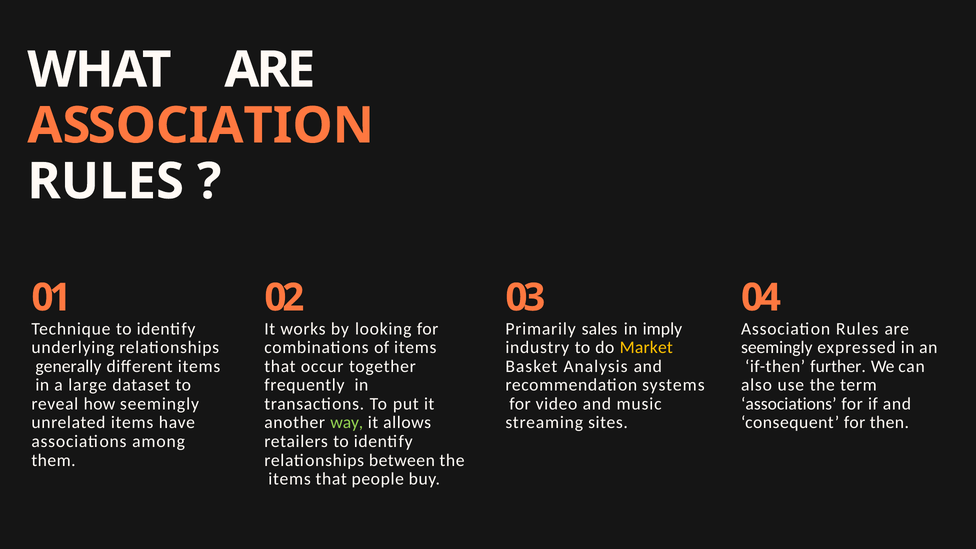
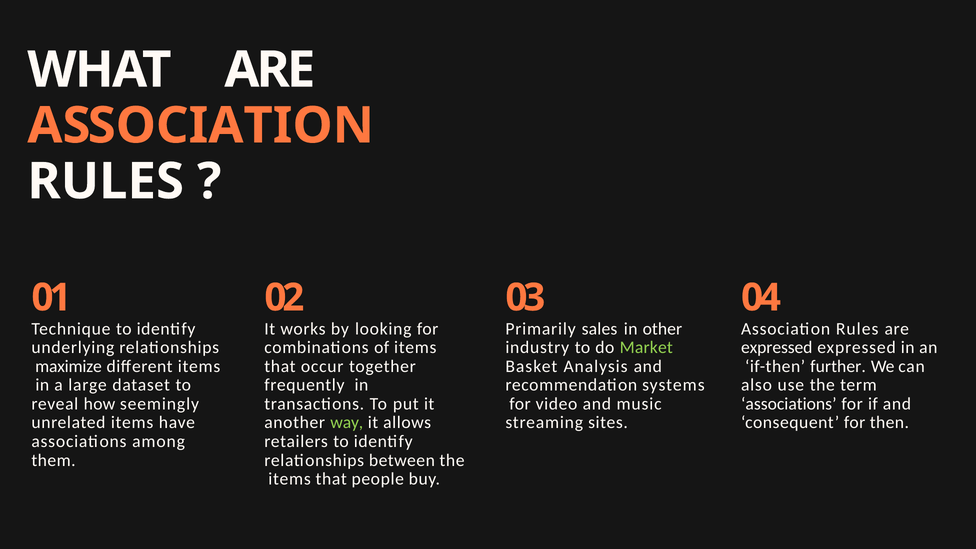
imply: imply -> other (662, 329)
Market colour: yellow -> light green (646, 348)
seemingly: seemingly -> expressed (777, 348)
generally: generally -> maximize (69, 366)
